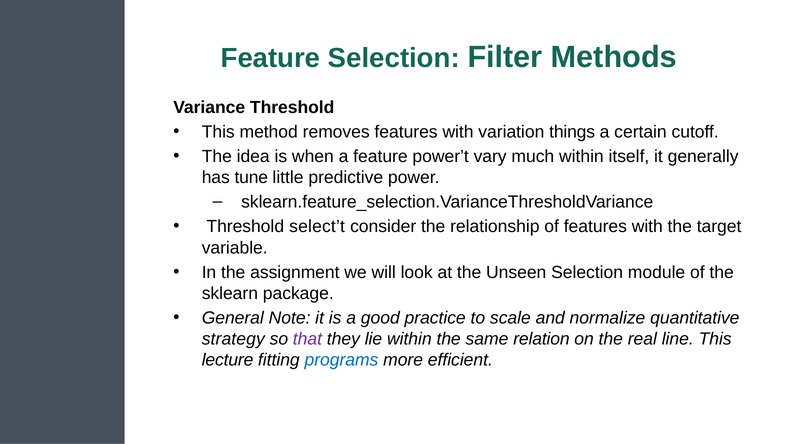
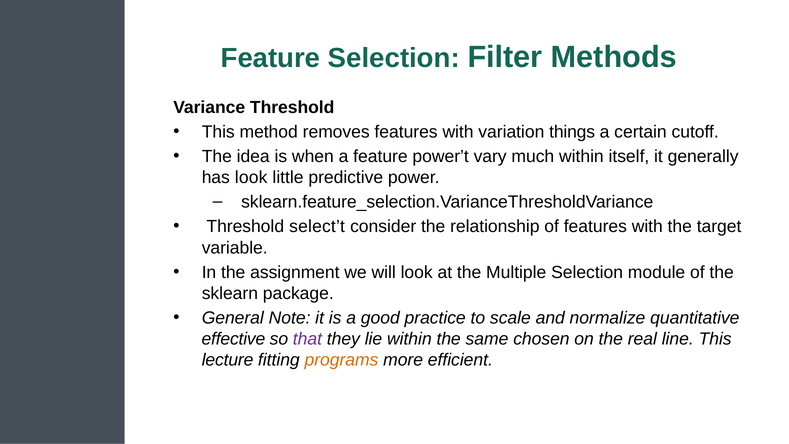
has tune: tune -> look (251, 178)
Unseen: Unseen -> Multiple (516, 272)
strategy: strategy -> effective (233, 339)
relation: relation -> chosen (541, 339)
programs colour: blue -> orange (341, 360)
